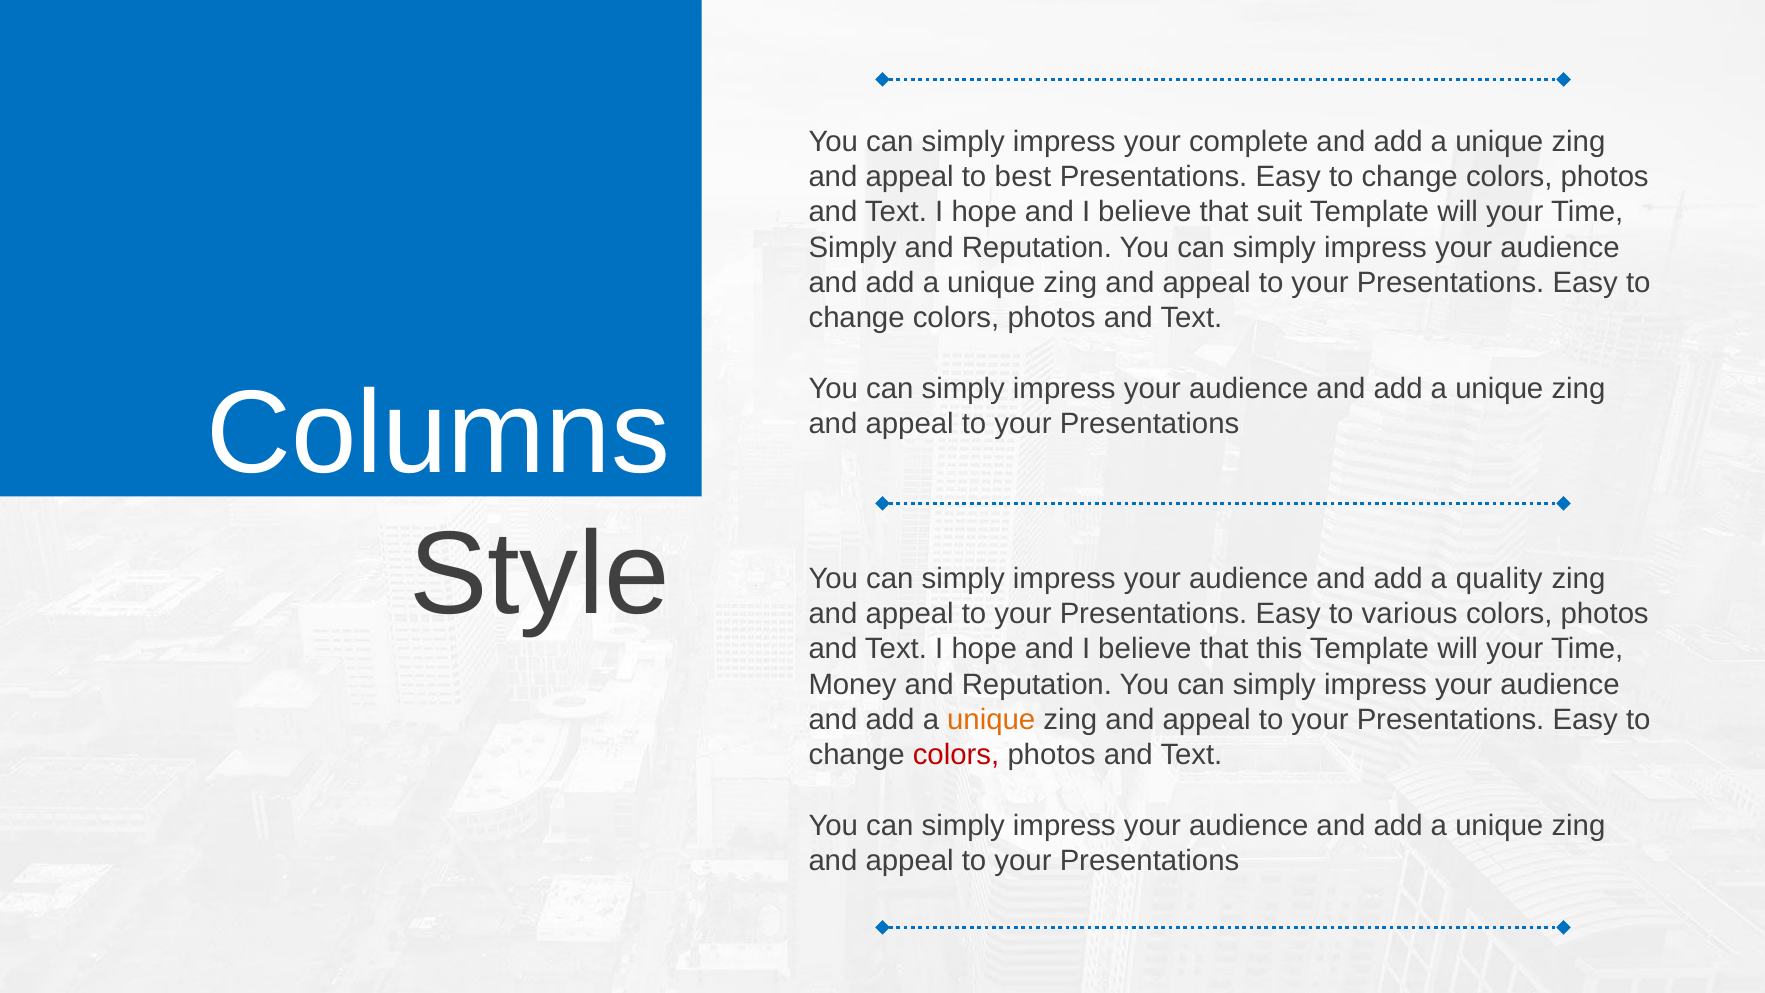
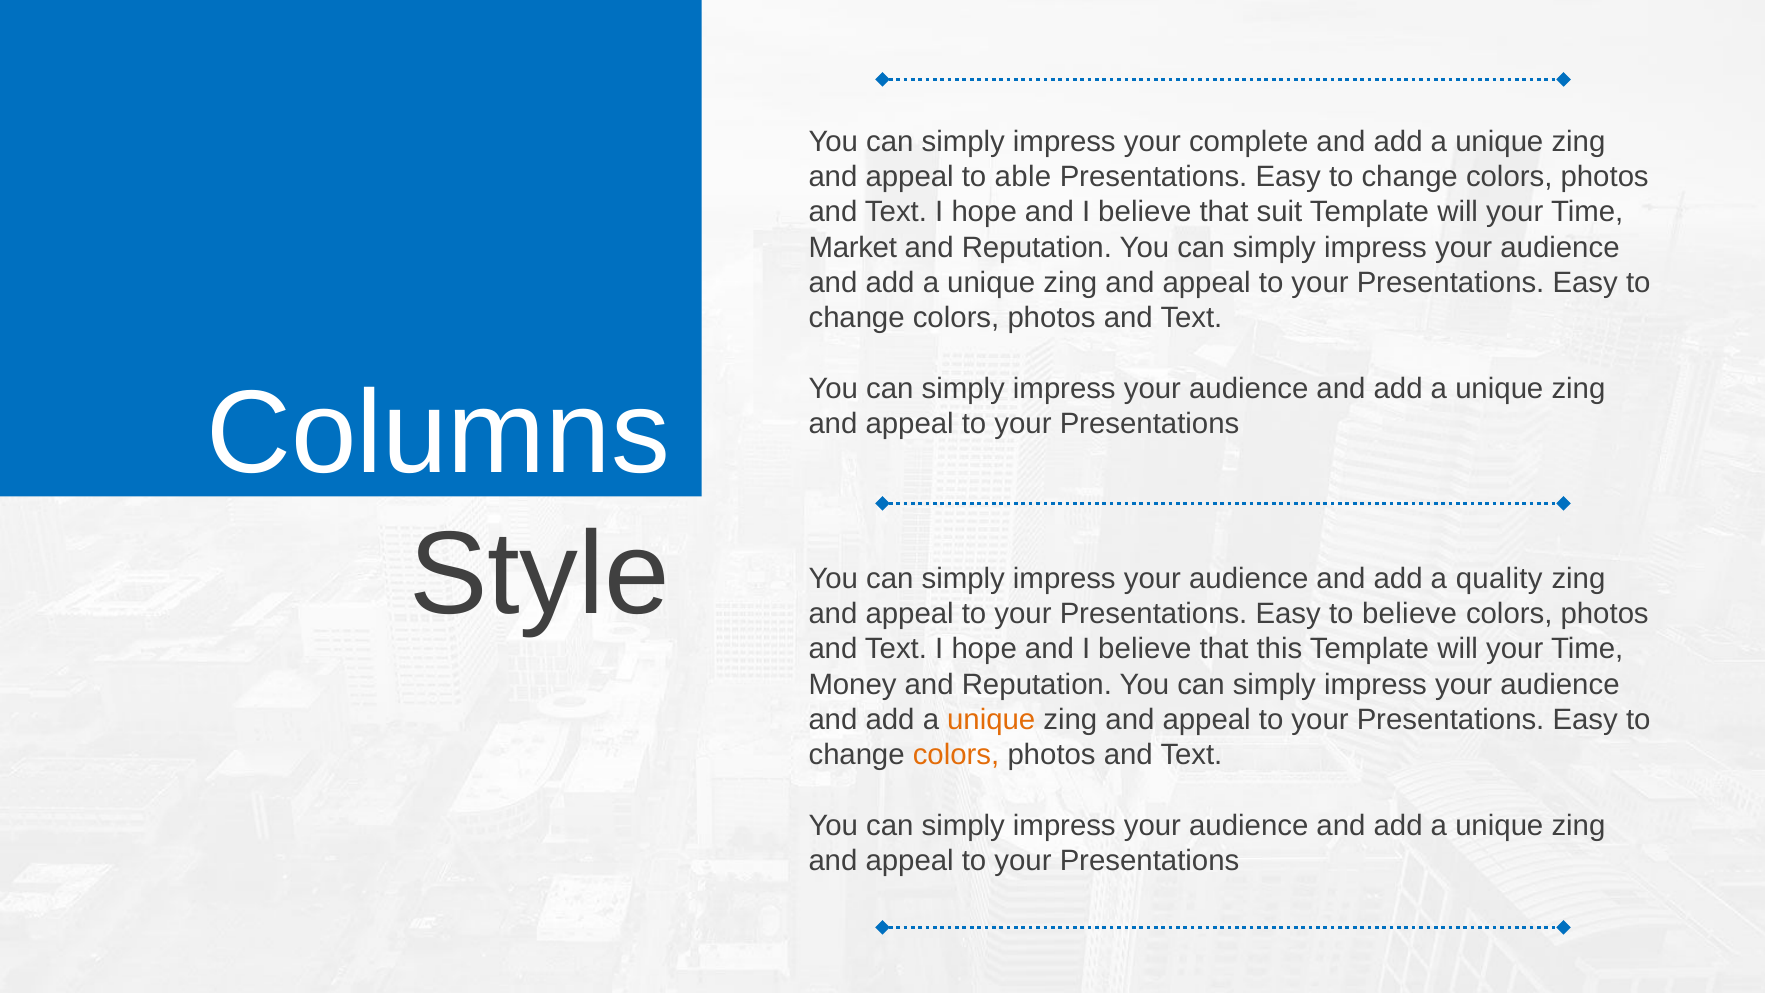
best: best -> able (1023, 177)
Simply: Simply -> Market (853, 248)
to various: various -> believe (1410, 614)
colors colour: red -> orange (956, 755)
